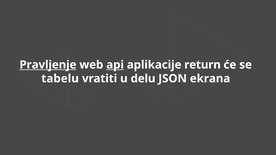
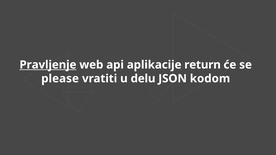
api underline: present -> none (115, 65)
tabelu: tabelu -> please (60, 79)
ekrana: ekrana -> kodom (210, 79)
